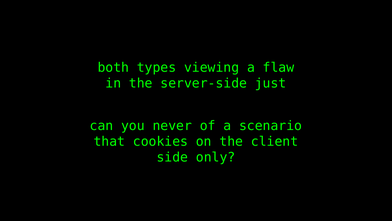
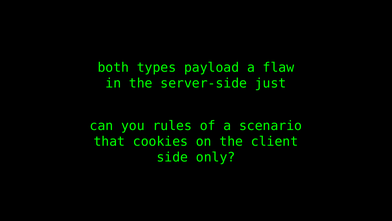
viewing: viewing -> payload (212, 67)
never: never -> rules (172, 126)
